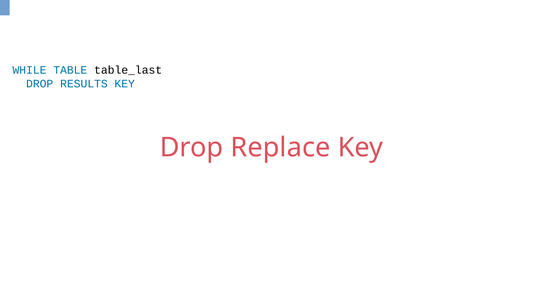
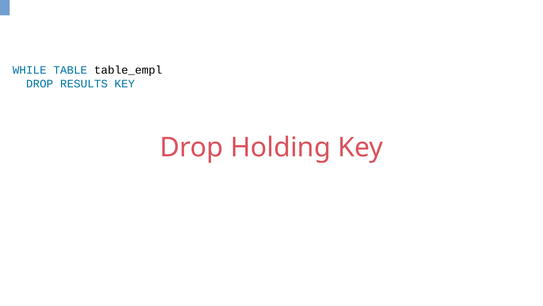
table_last: table_last -> table_empl (128, 70)
Replace: Replace -> Holding (281, 147)
